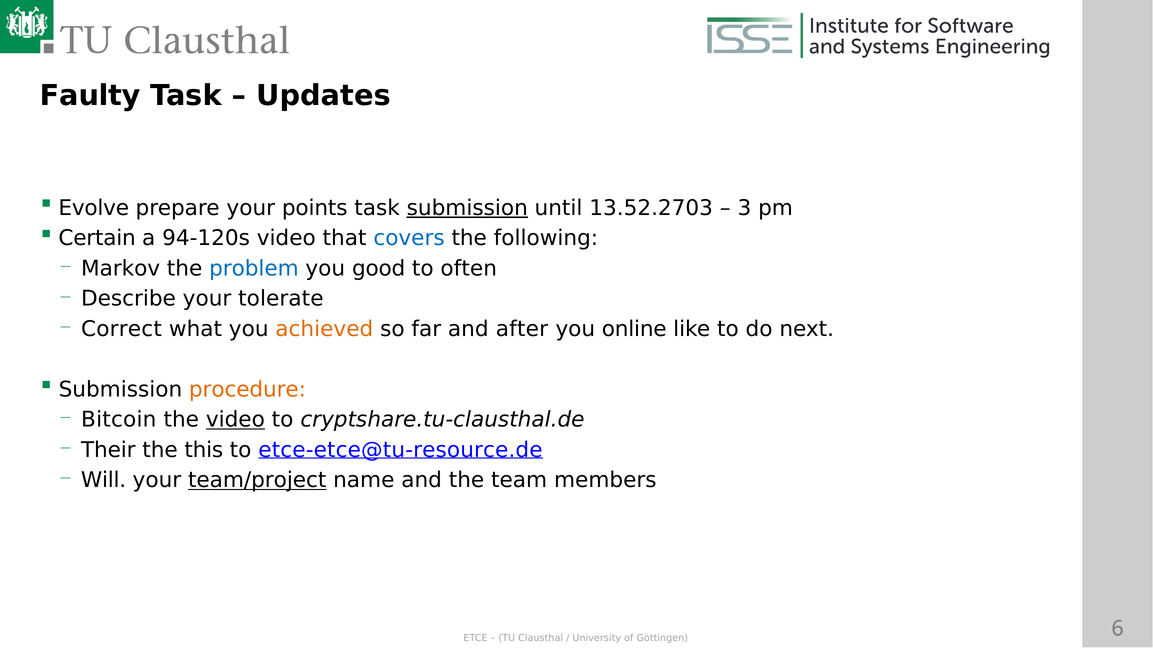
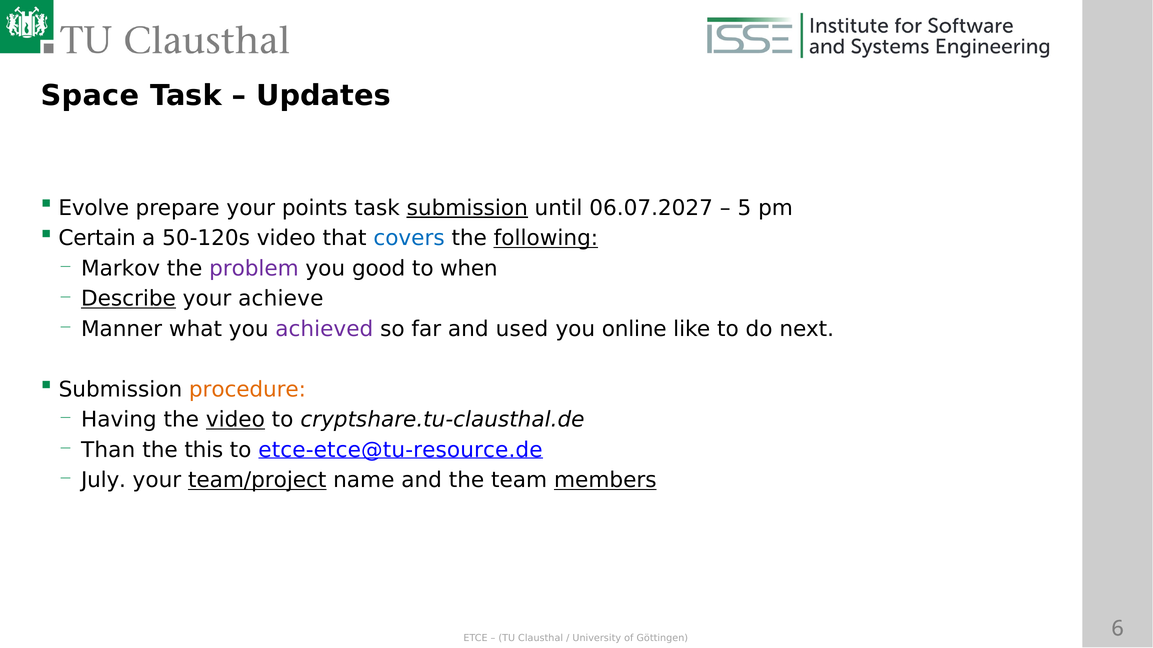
Faulty: Faulty -> Space (90, 96)
13.52.2703: 13.52.2703 -> 06.07.2027 (651, 208)
3: 3 -> 5 (744, 208)
94-120s: 94-120s -> 50-120s (206, 238)
following underline: none -> present (546, 238)
problem colour: blue -> purple (254, 269)
often: often -> when (469, 269)
Describe underline: none -> present (128, 299)
tolerate: tolerate -> achieve (281, 299)
Correct: Correct -> Manner (122, 329)
achieved colour: orange -> purple (324, 329)
after: after -> used (522, 329)
Bitcoin: Bitcoin -> Having (119, 420)
Their: Their -> Than (108, 450)
Will: Will -> July (104, 481)
members underline: none -> present (605, 481)
